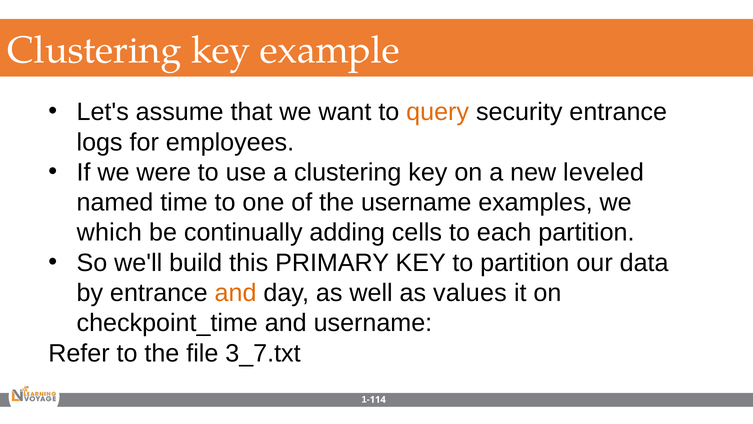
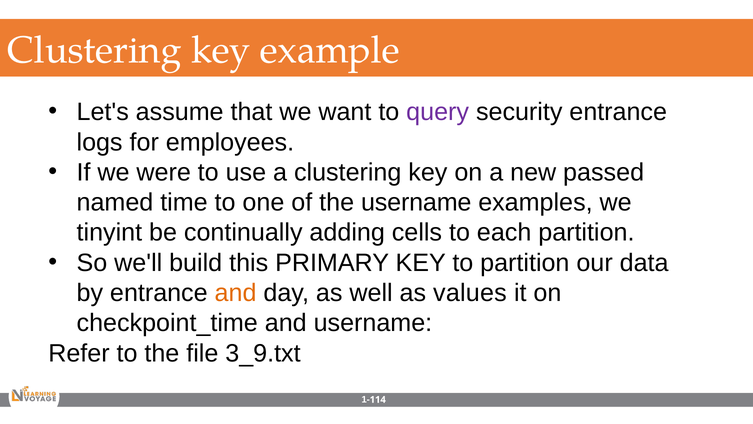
query colour: orange -> purple (438, 112)
leveled: leveled -> passed (604, 172)
which: which -> tinyint (109, 232)
3_7.txt: 3_7.txt -> 3_9.txt (263, 353)
